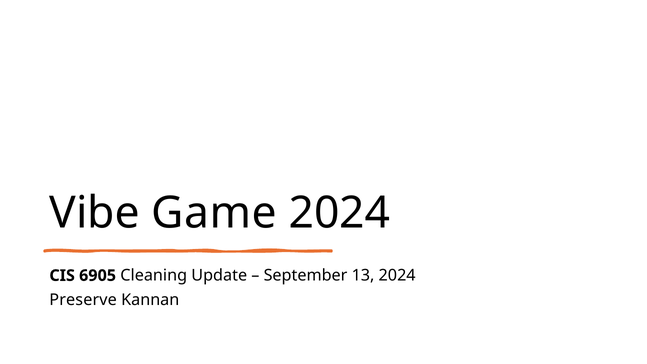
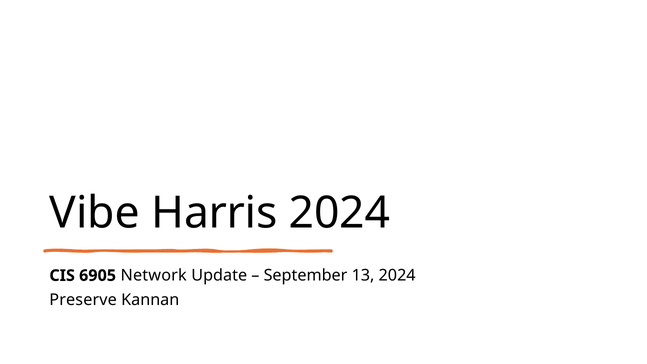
Game: Game -> Harris (214, 213)
Cleaning: Cleaning -> Network (154, 276)
